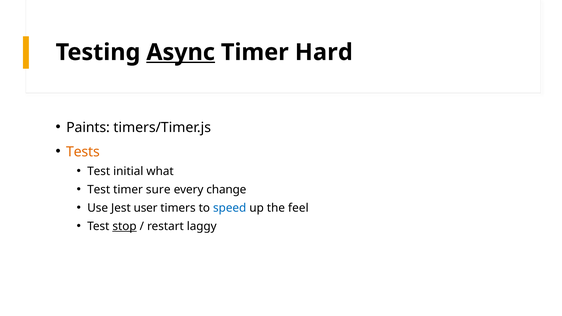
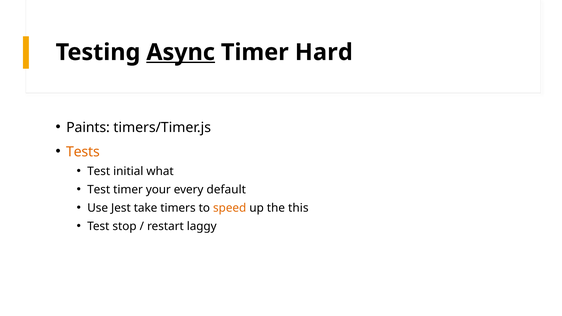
sure: sure -> your (158, 190)
change: change -> default (226, 190)
user: user -> take (146, 208)
speed colour: blue -> orange (230, 208)
feel: feel -> this (298, 208)
stop underline: present -> none (125, 227)
